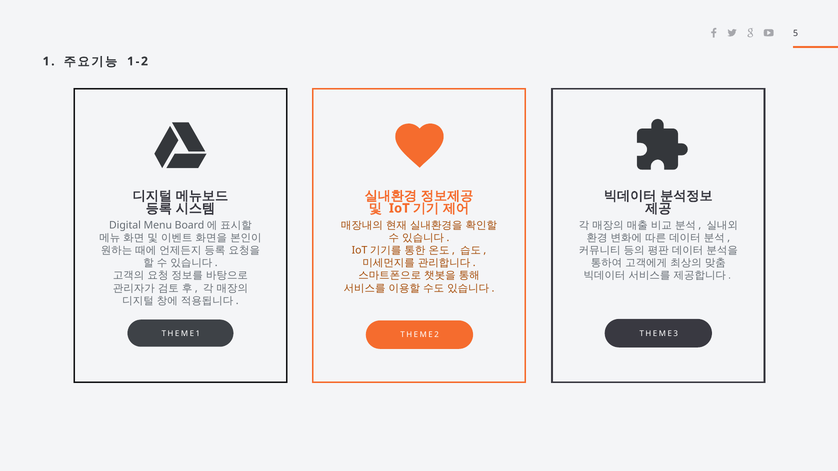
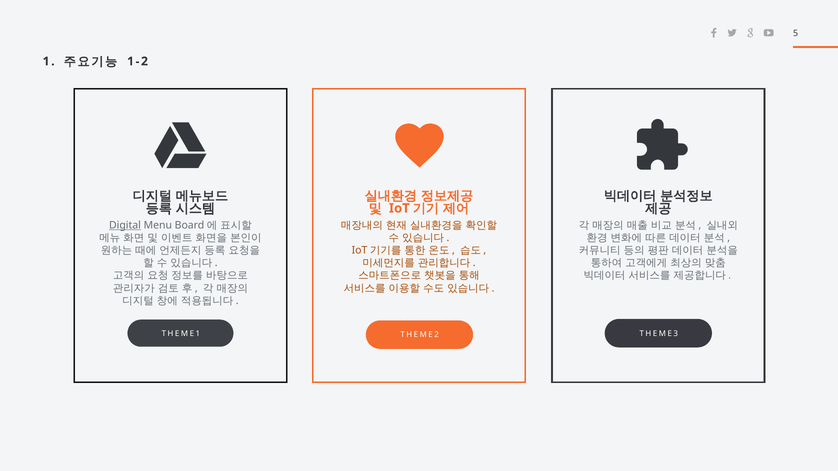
Digital underline: none -> present (125, 225)
